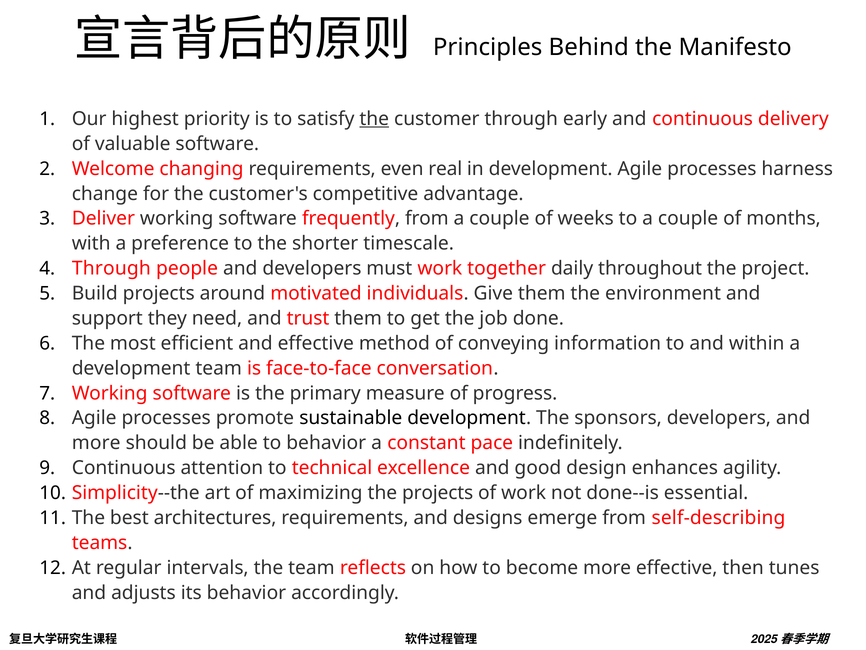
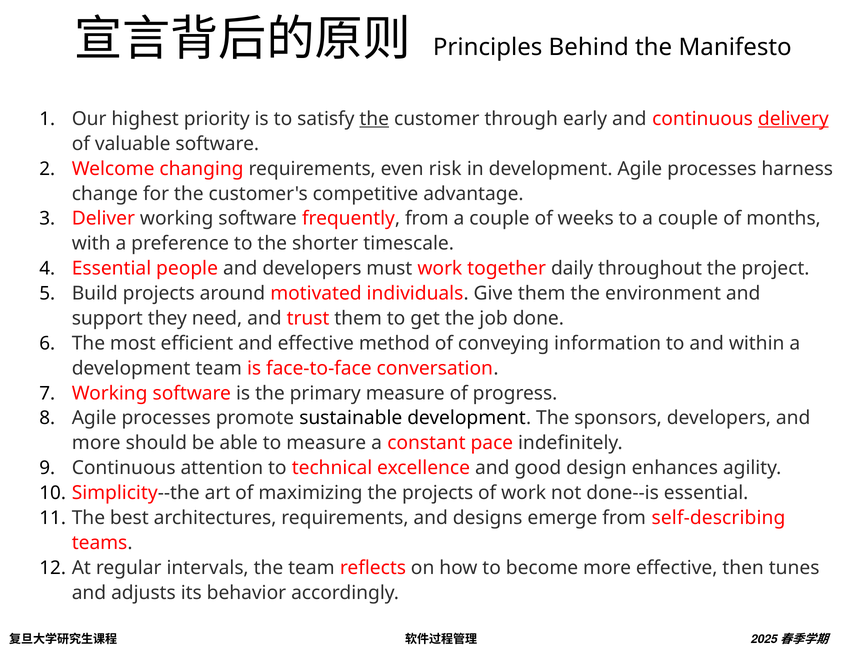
delivery underline: none -> present (793, 119)
real: real -> risk (445, 169)
Through: Through -> Essential (112, 268)
to behavior: behavior -> measure (326, 443)
